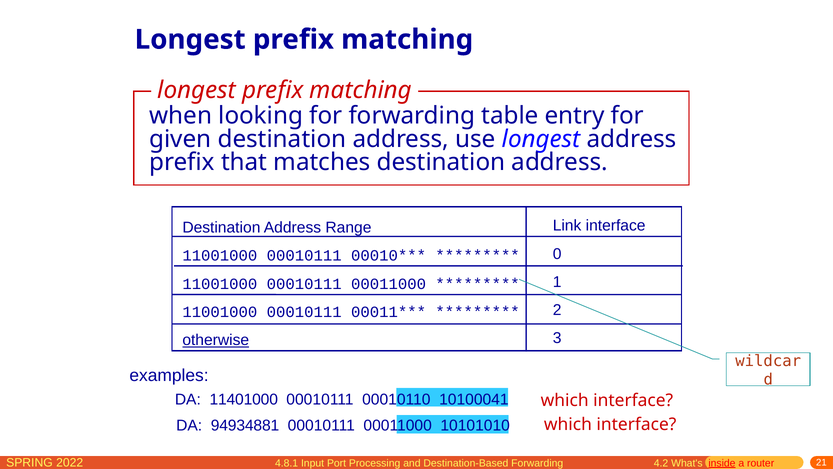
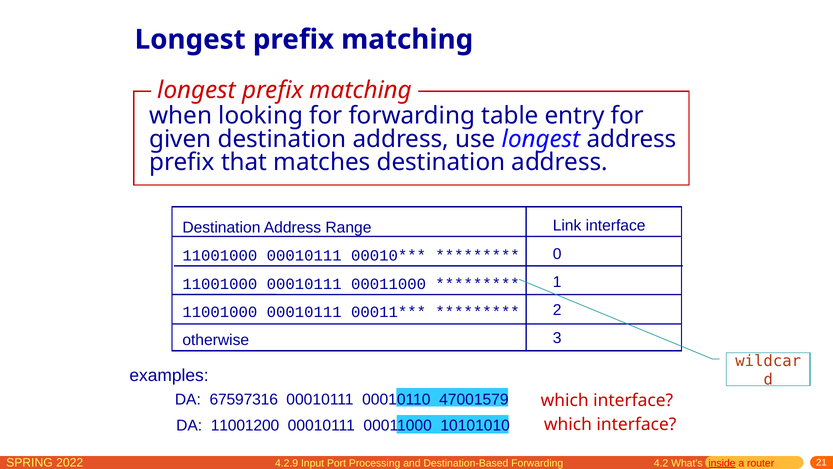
otherwise underline: present -> none (216, 340)
11401000: 11401000 -> 67597316 (244, 399)
10100041: 10100041 -> 47001579 (474, 399)
94934881: 94934881 -> 11001200 (245, 425)
4.8.1: 4.8.1 -> 4.2.9 (287, 463)
